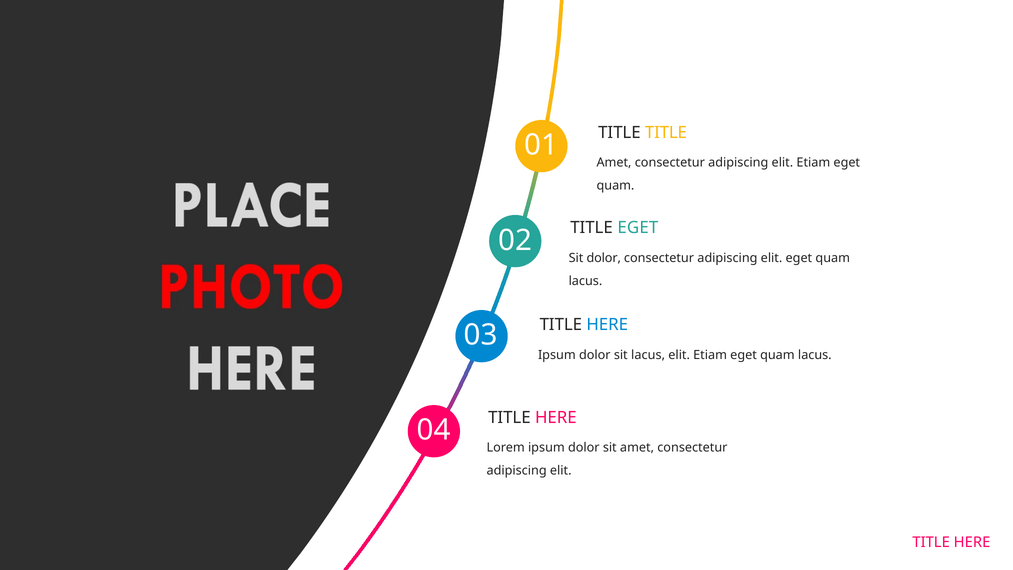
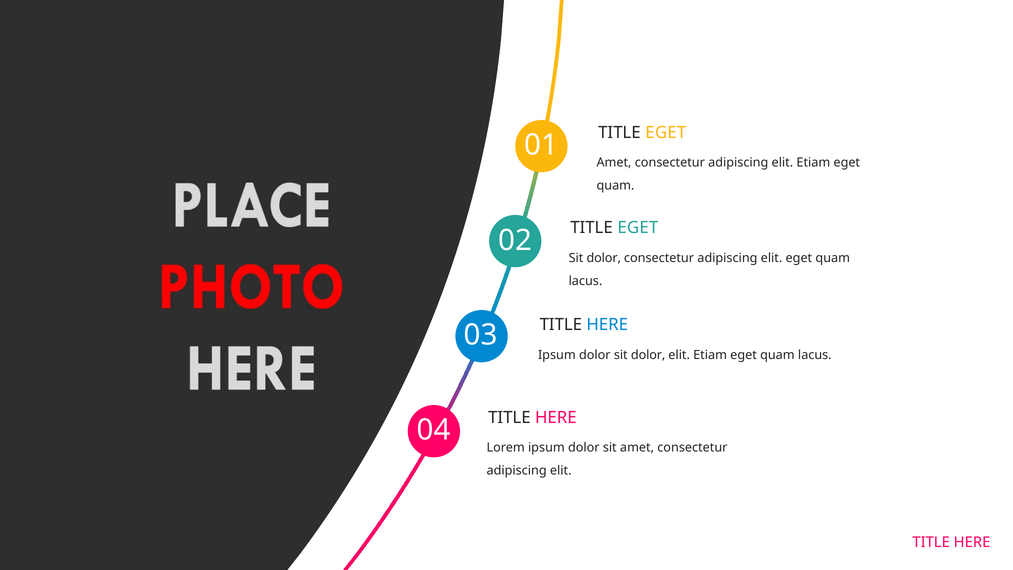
TITLE: TITLE -> EGET (666, 132)
dolor sit lacus: lacus -> dolor (648, 355)
